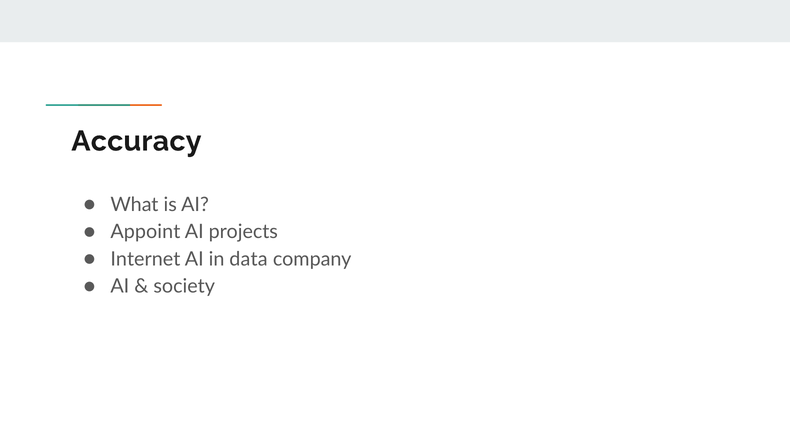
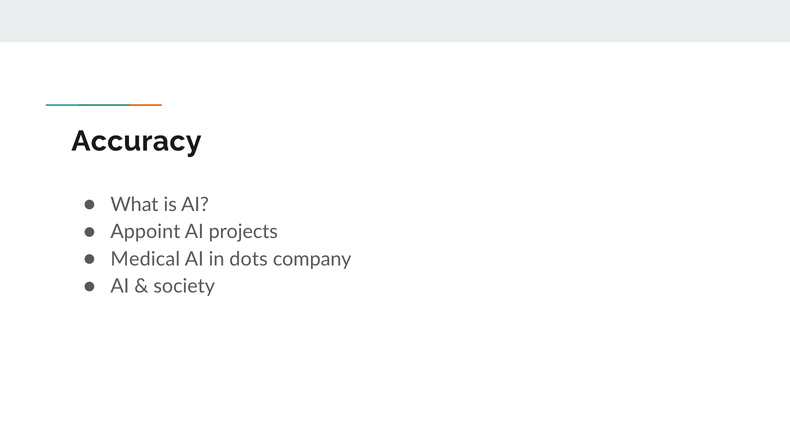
Internet: Internet -> Medical (145, 259)
data: data -> dots (248, 259)
